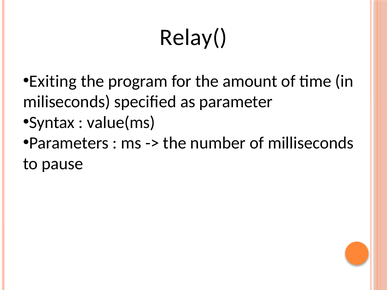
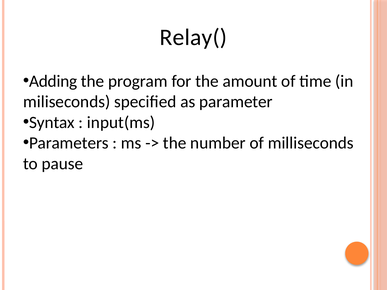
Exiting: Exiting -> Adding (53, 81)
value(ms: value(ms -> input(ms (121, 122)
